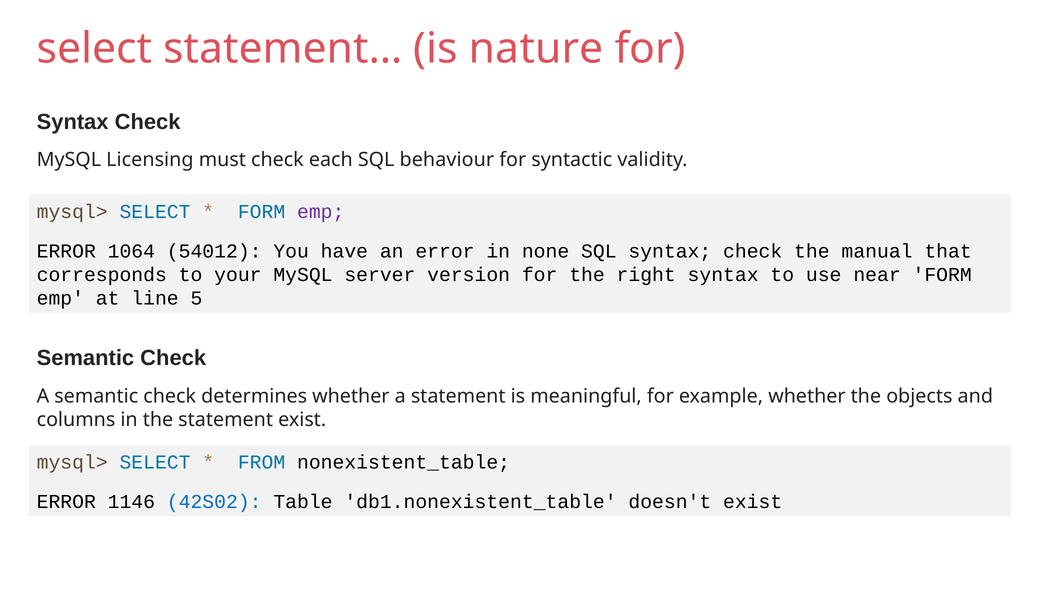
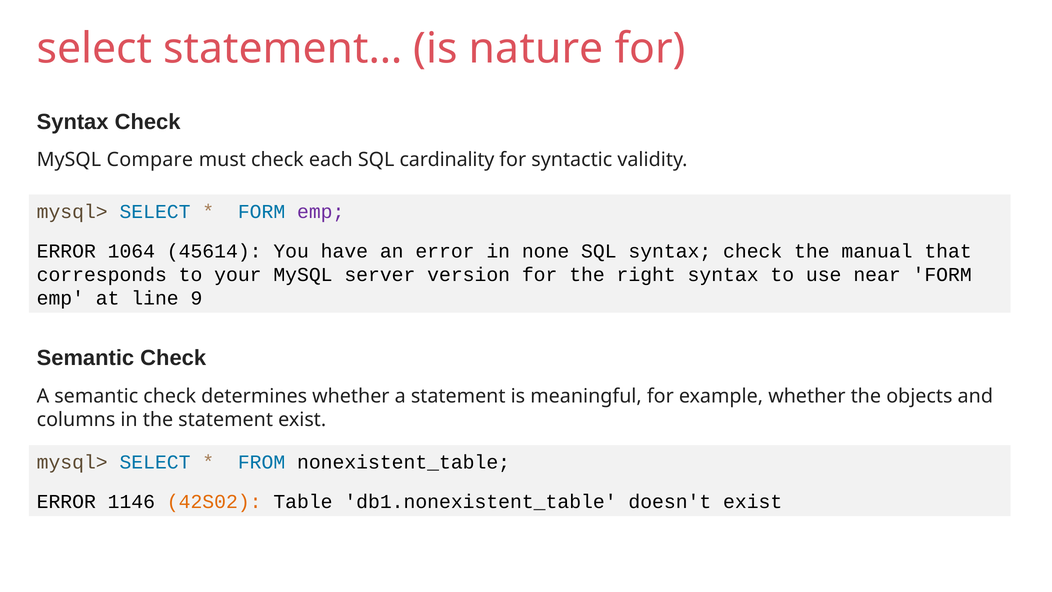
Licensing: Licensing -> Compare (150, 160)
behaviour: behaviour -> cardinality (447, 160)
54012: 54012 -> 45614 (214, 251)
5: 5 -> 9 (196, 298)
42S02 colour: blue -> orange (214, 501)
